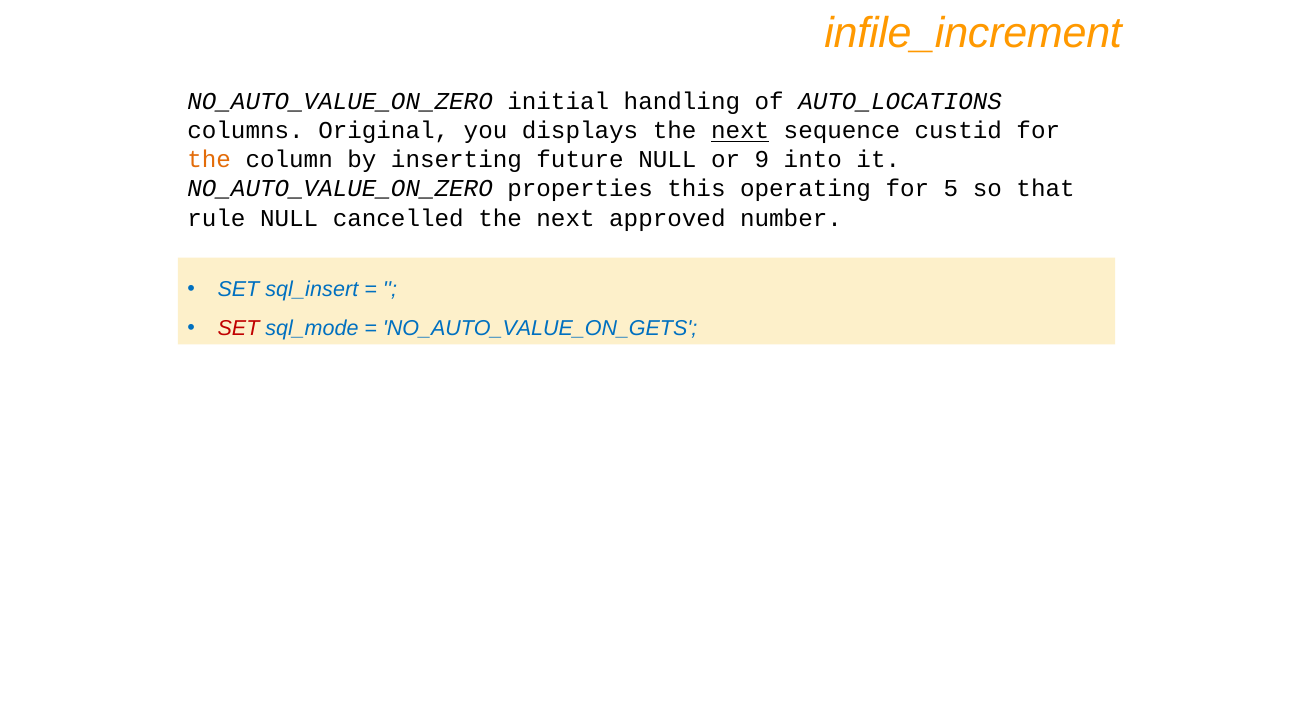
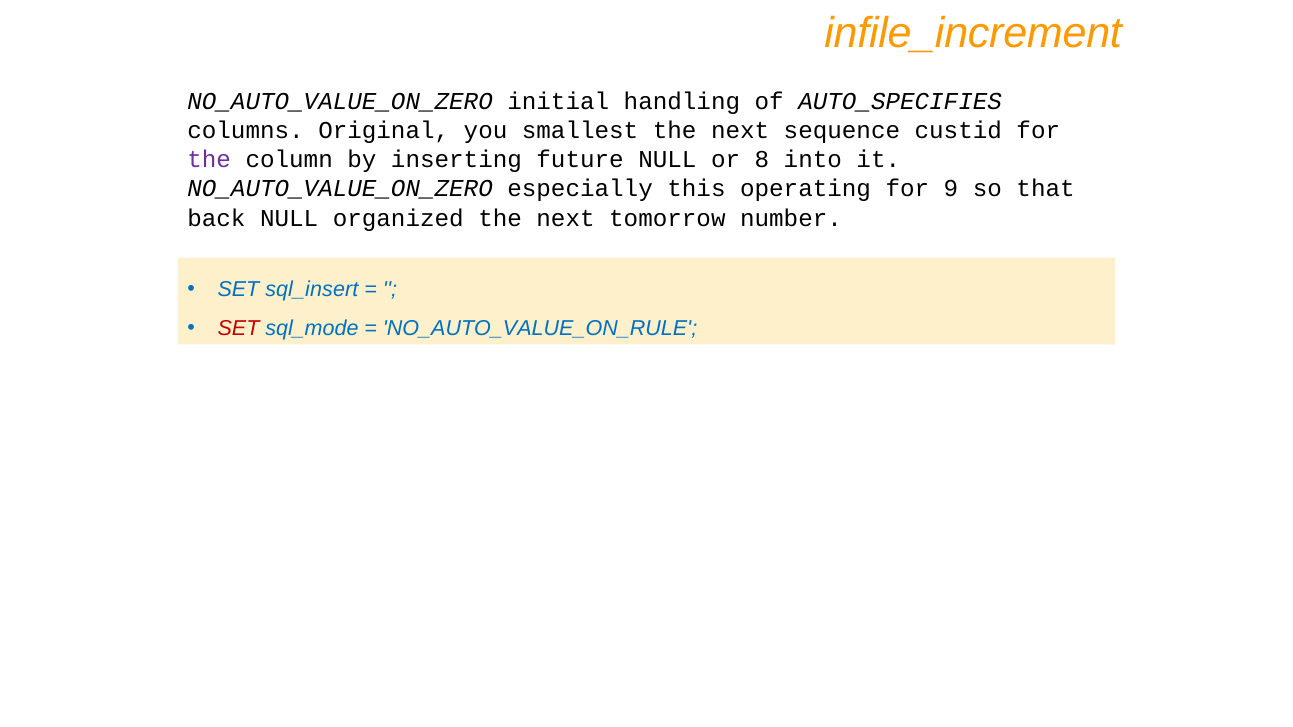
AUTO_LOCATIONS: AUTO_LOCATIONS -> AUTO_SPECIFIES (900, 102)
displays: displays -> smallest (580, 131)
next underline: present -> none (740, 131)
the colour: orange -> purple (209, 160)
9: 9 -> 8 (762, 160)
properties: properties -> especially (580, 189)
5: 5 -> 9 (951, 189)
rule: rule -> back (216, 218)
cancelled: cancelled -> organized (398, 218)
approved: approved -> tomorrow (667, 218)
NO_AUTO_VALUE_ON_GETS: NO_AUTO_VALUE_ON_GETS -> NO_AUTO_VALUE_ON_RULE (540, 328)
